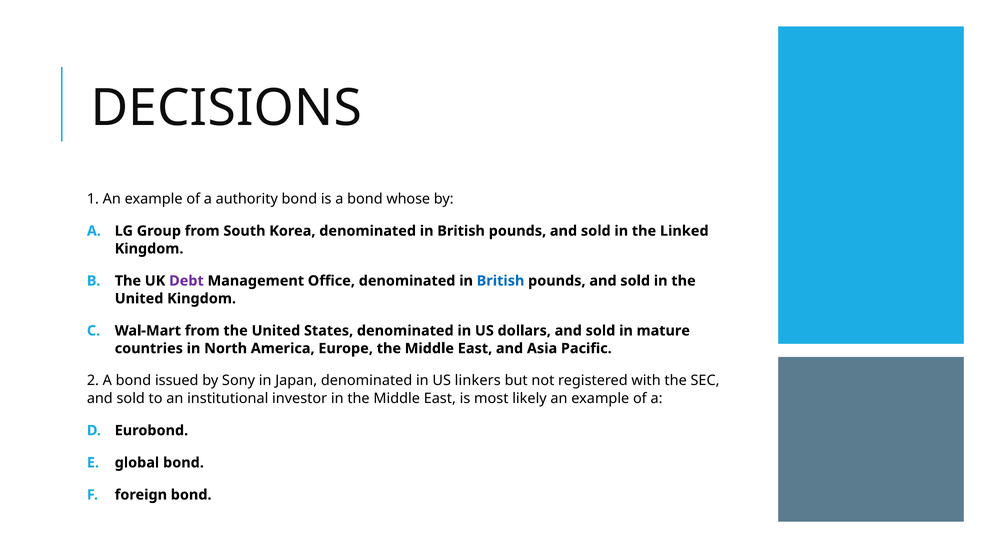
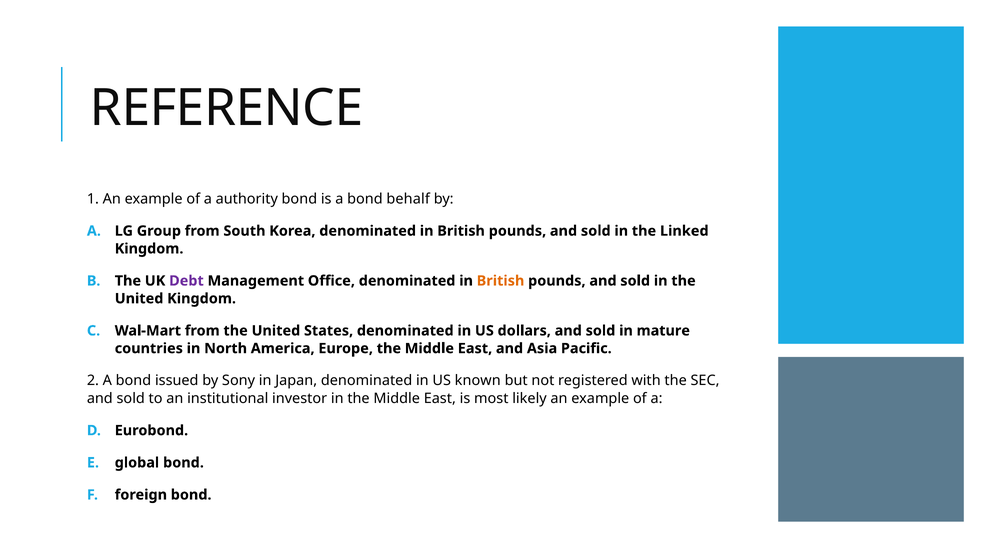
DECISIONS: DECISIONS -> REFERENCE (227, 108)
whose: whose -> behalf (408, 199)
British colour: blue -> orange (501, 281)
linkers: linkers -> known (478, 381)
